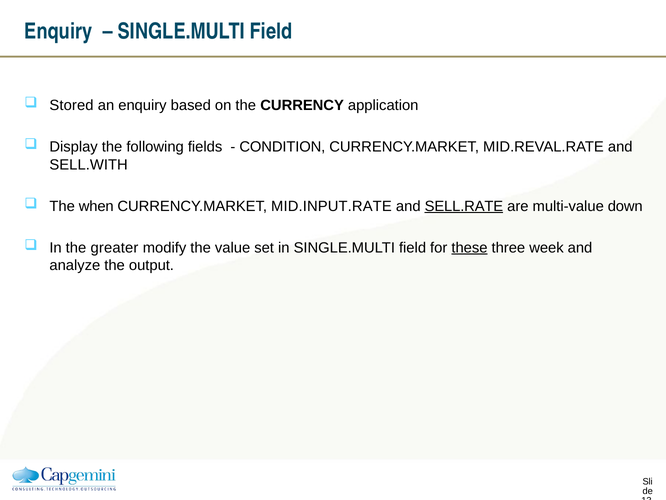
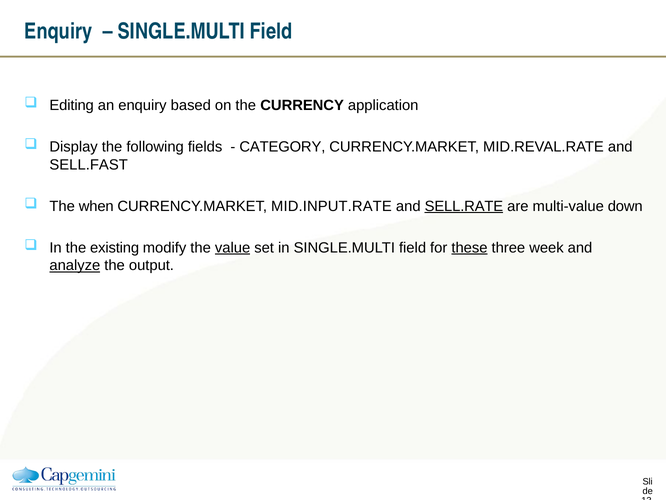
Stored: Stored -> Editing (72, 105)
CONDITION: CONDITION -> CATEGORY (282, 147)
SELL.WITH: SELL.WITH -> SELL.FAST (89, 165)
greater: greater -> existing (115, 247)
value underline: none -> present (233, 247)
analyze underline: none -> present (75, 265)
